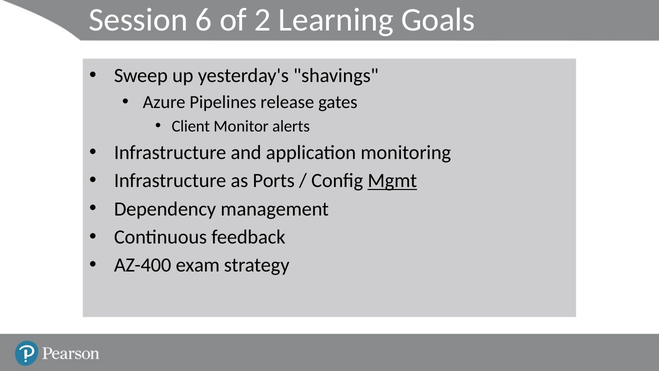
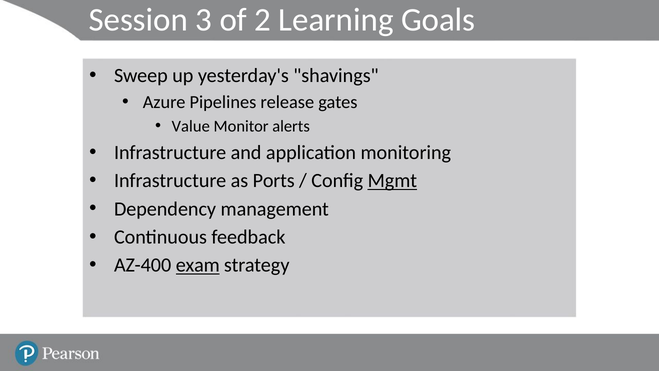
6: 6 -> 3 (204, 20)
Client: Client -> Value (191, 126)
exam underline: none -> present (198, 265)
